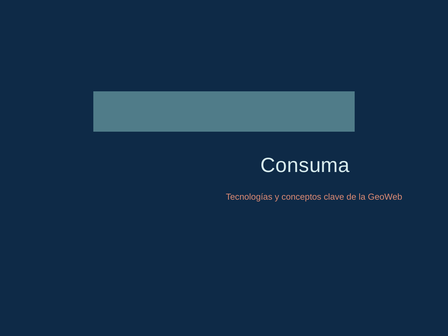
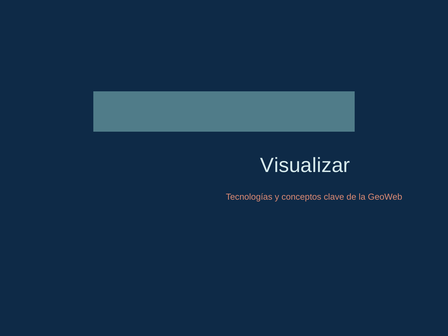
Consuma: Consuma -> Visualizar (305, 165)
